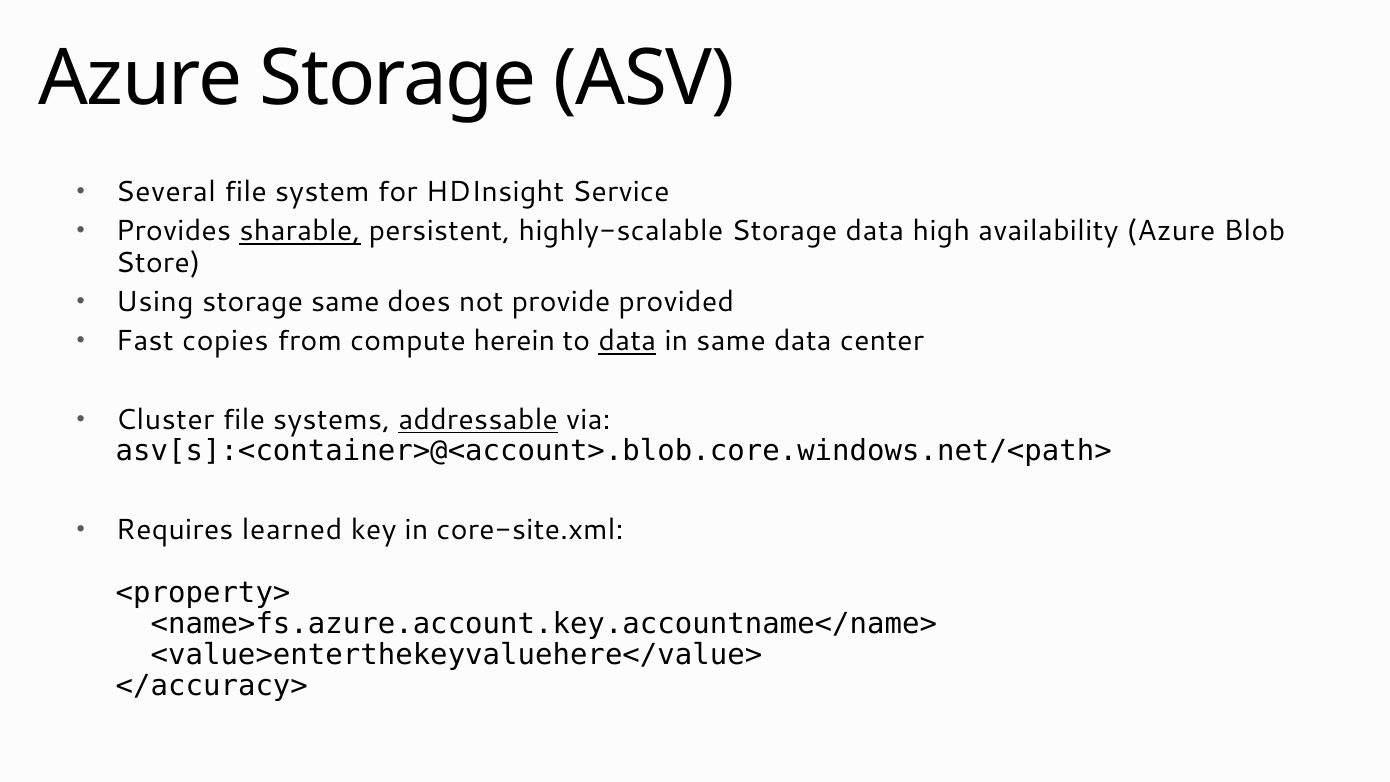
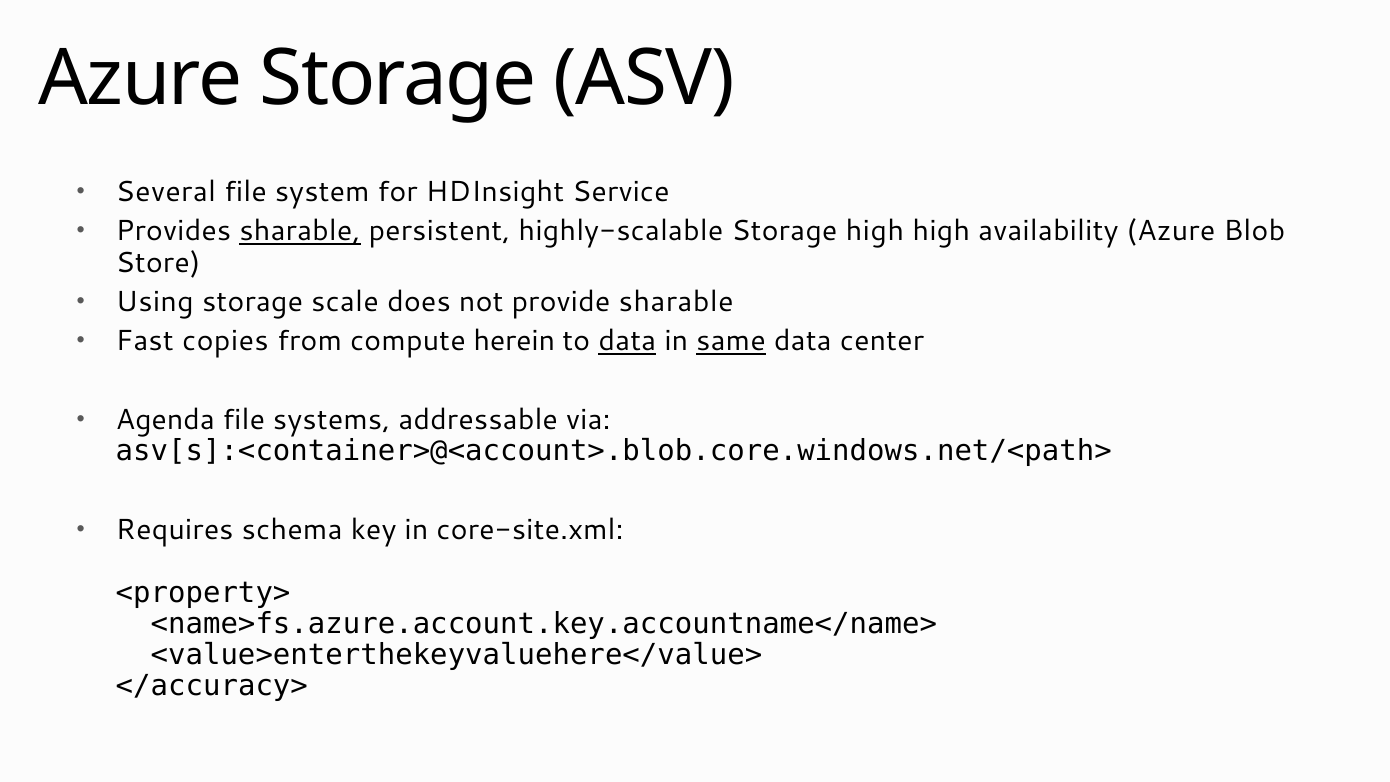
Storage data: data -> high (875, 231)
storage same: same -> scale (345, 302)
provide provided: provided -> sharable (676, 302)
same underline: none -> present (731, 341)
Cluster: Cluster -> Agenda (165, 420)
addressable underline: present -> none (478, 420)
learned: learned -> schema (292, 530)
